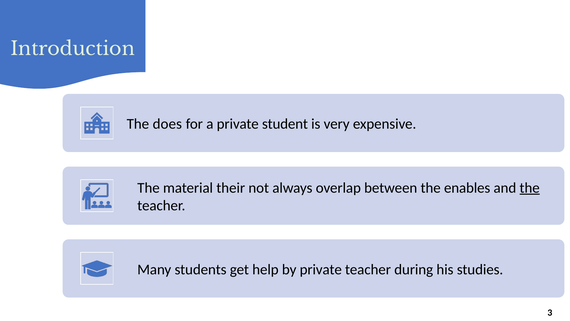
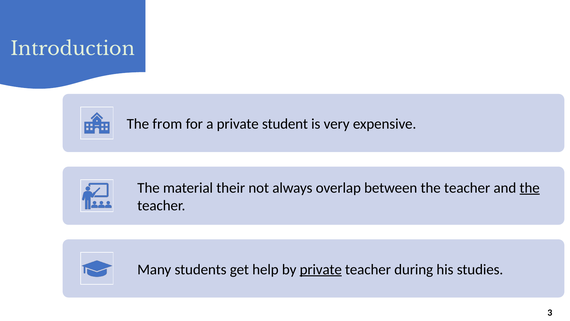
does: does -> from (167, 124)
between the enables: enables -> teacher (467, 188)
private underline: none -> present (321, 269)
